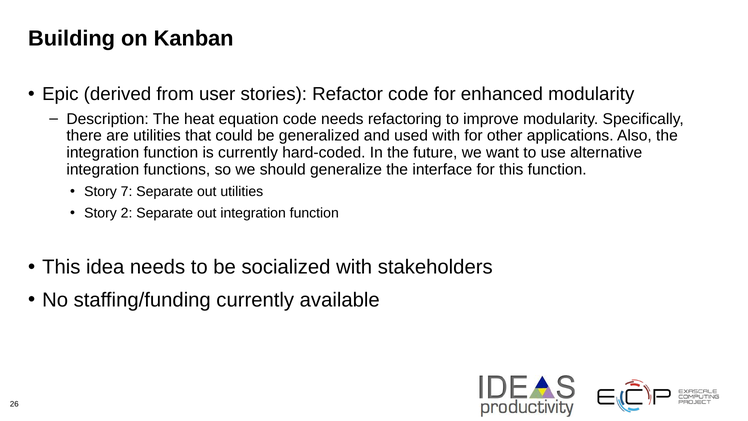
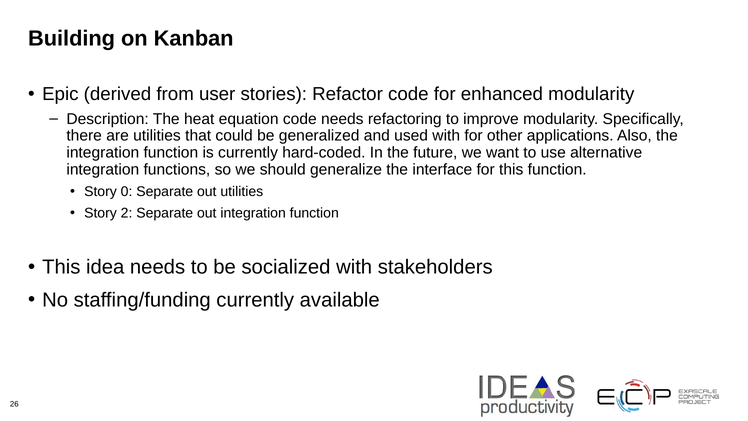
7: 7 -> 0 (127, 192)
